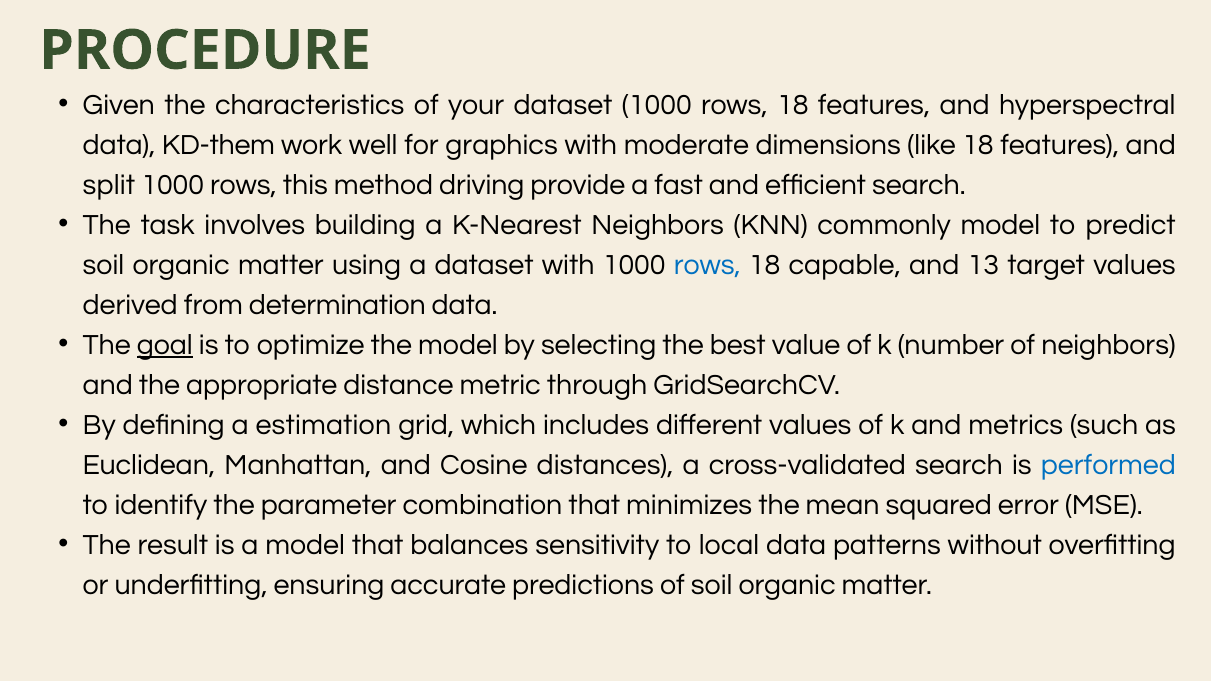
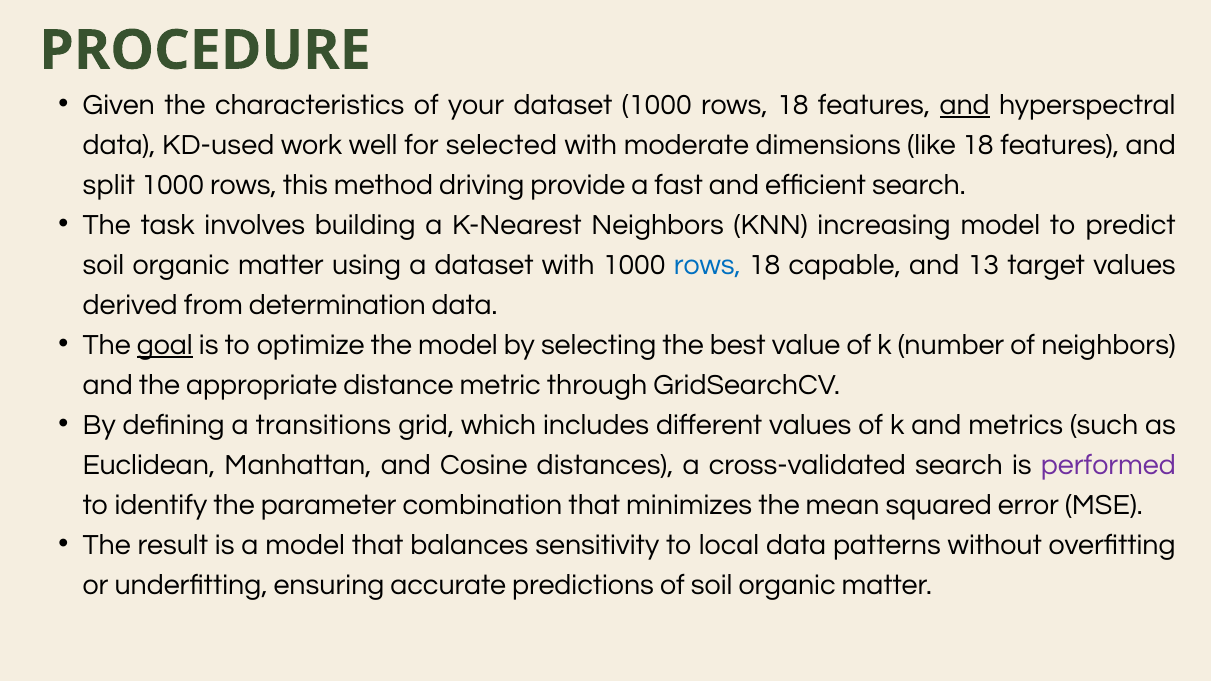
and underline: none -> present (965, 105)
KD-them: KD-them -> KD-used (218, 145)
graphics: graphics -> selected (501, 145)
commonly: commonly -> increasing (884, 225)
estimation: estimation -> transitions (323, 425)
performed colour: blue -> purple (1108, 465)
